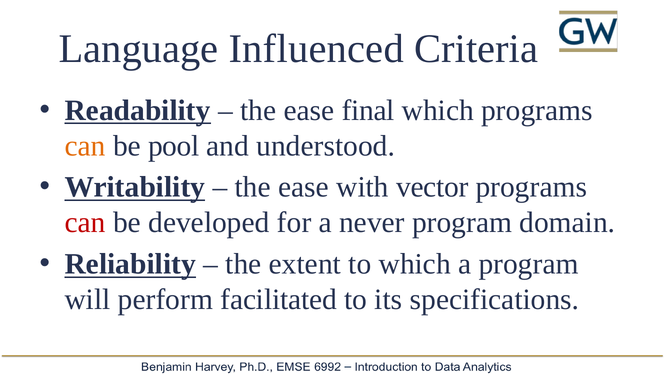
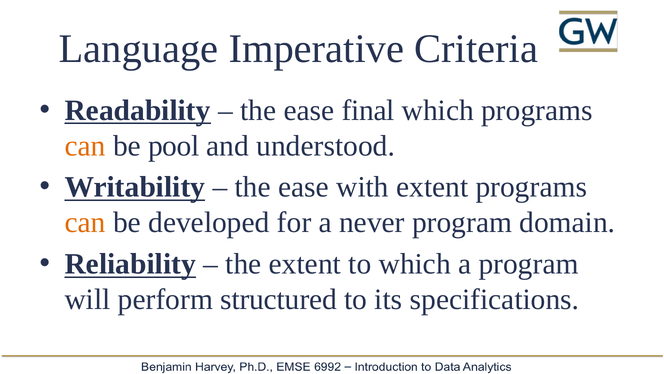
Influenced: Influenced -> Imperative (316, 49)
with vector: vector -> extent (432, 187)
can colour: red -> orange (85, 222)
facilitated: facilitated -> structured (279, 299)
